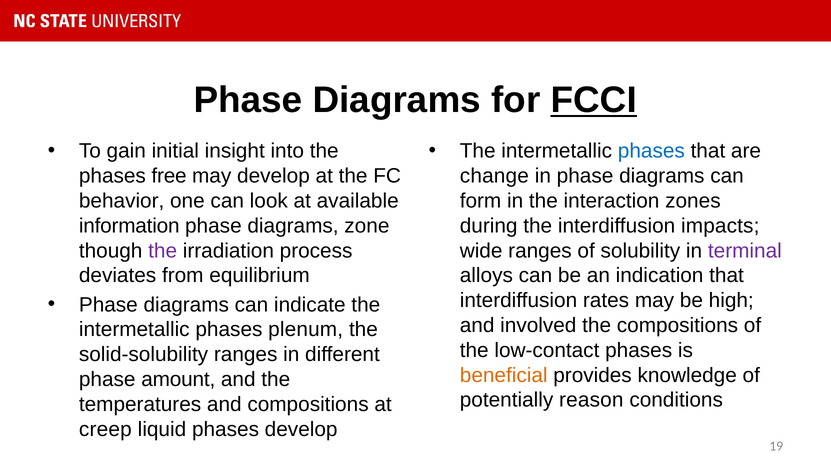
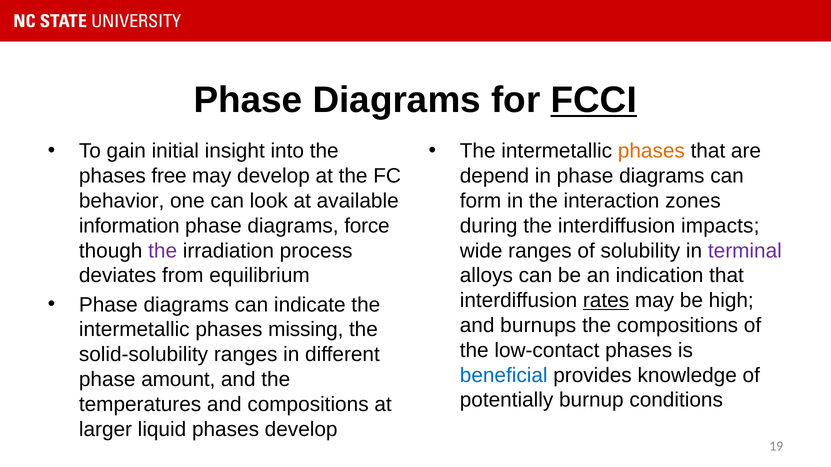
phases colour: blue -> orange (651, 151)
change: change -> depend (494, 176)
zone: zone -> force (367, 226)
rates underline: none -> present (606, 301)
involved: involved -> burnups (538, 326)
plenum: plenum -> missing (306, 330)
beneficial colour: orange -> blue (504, 376)
reason: reason -> burnup (591, 401)
creep: creep -> larger (105, 430)
